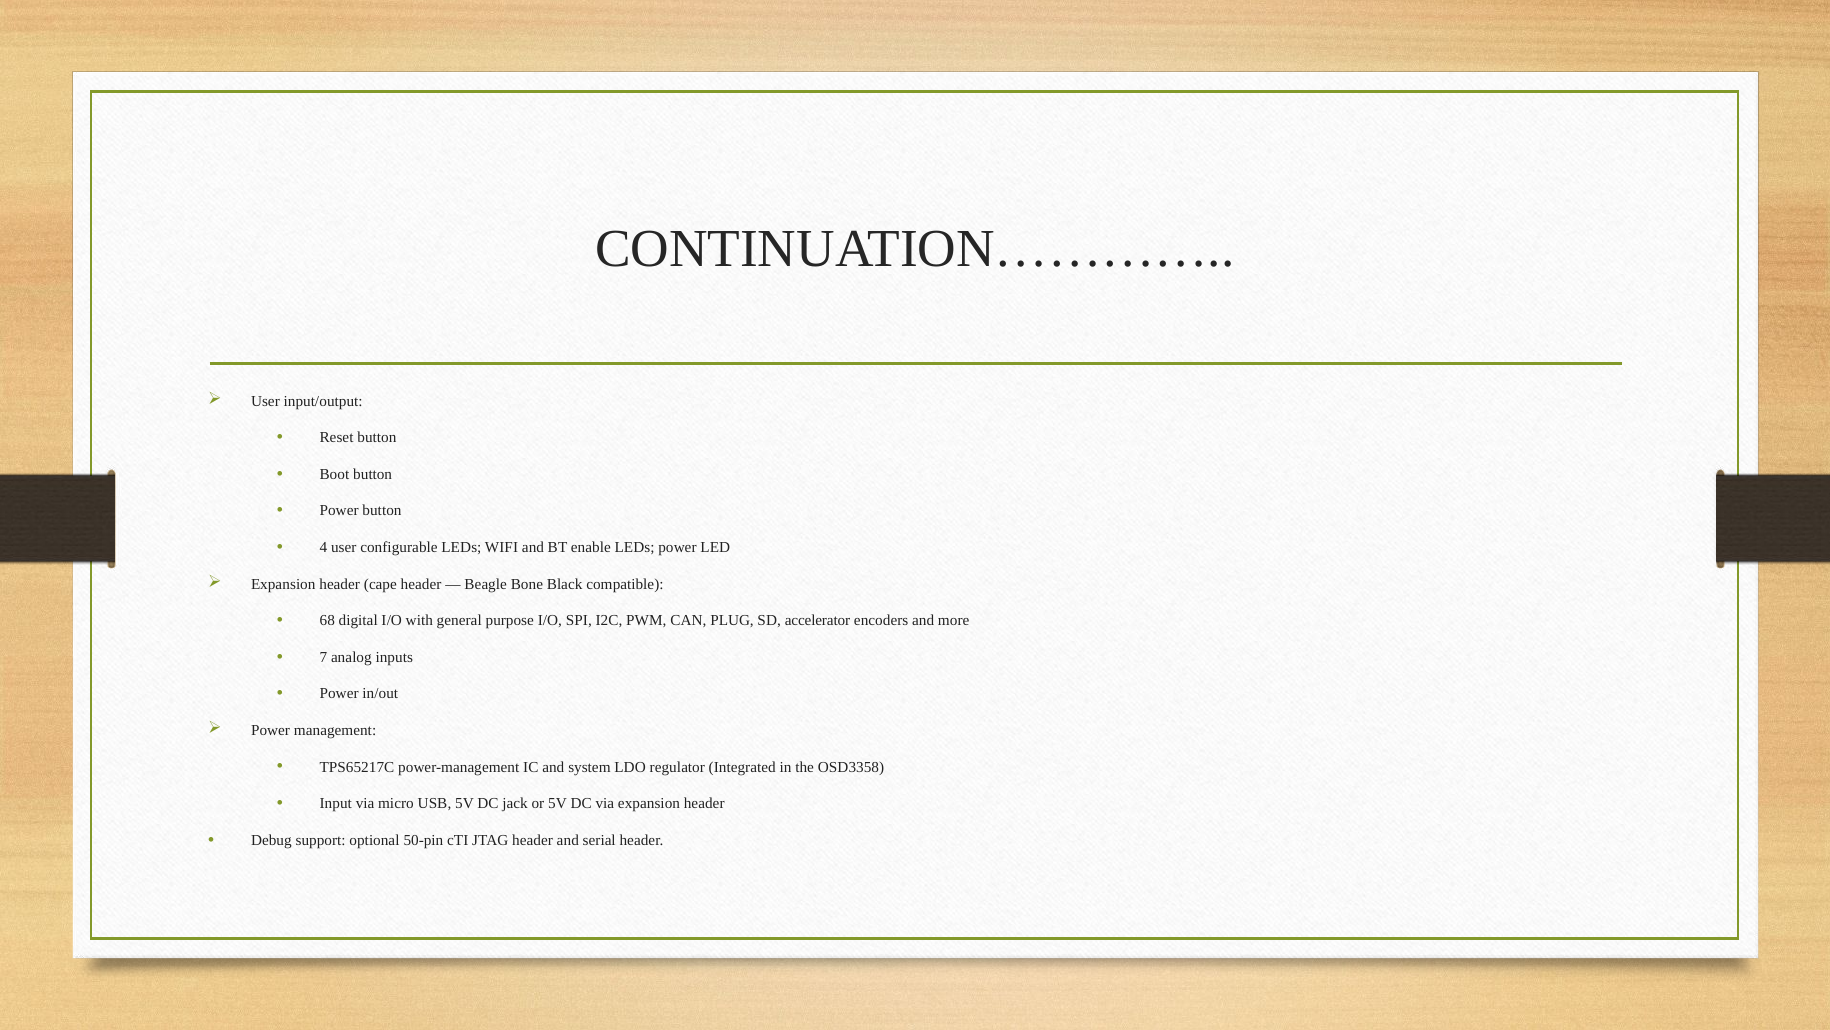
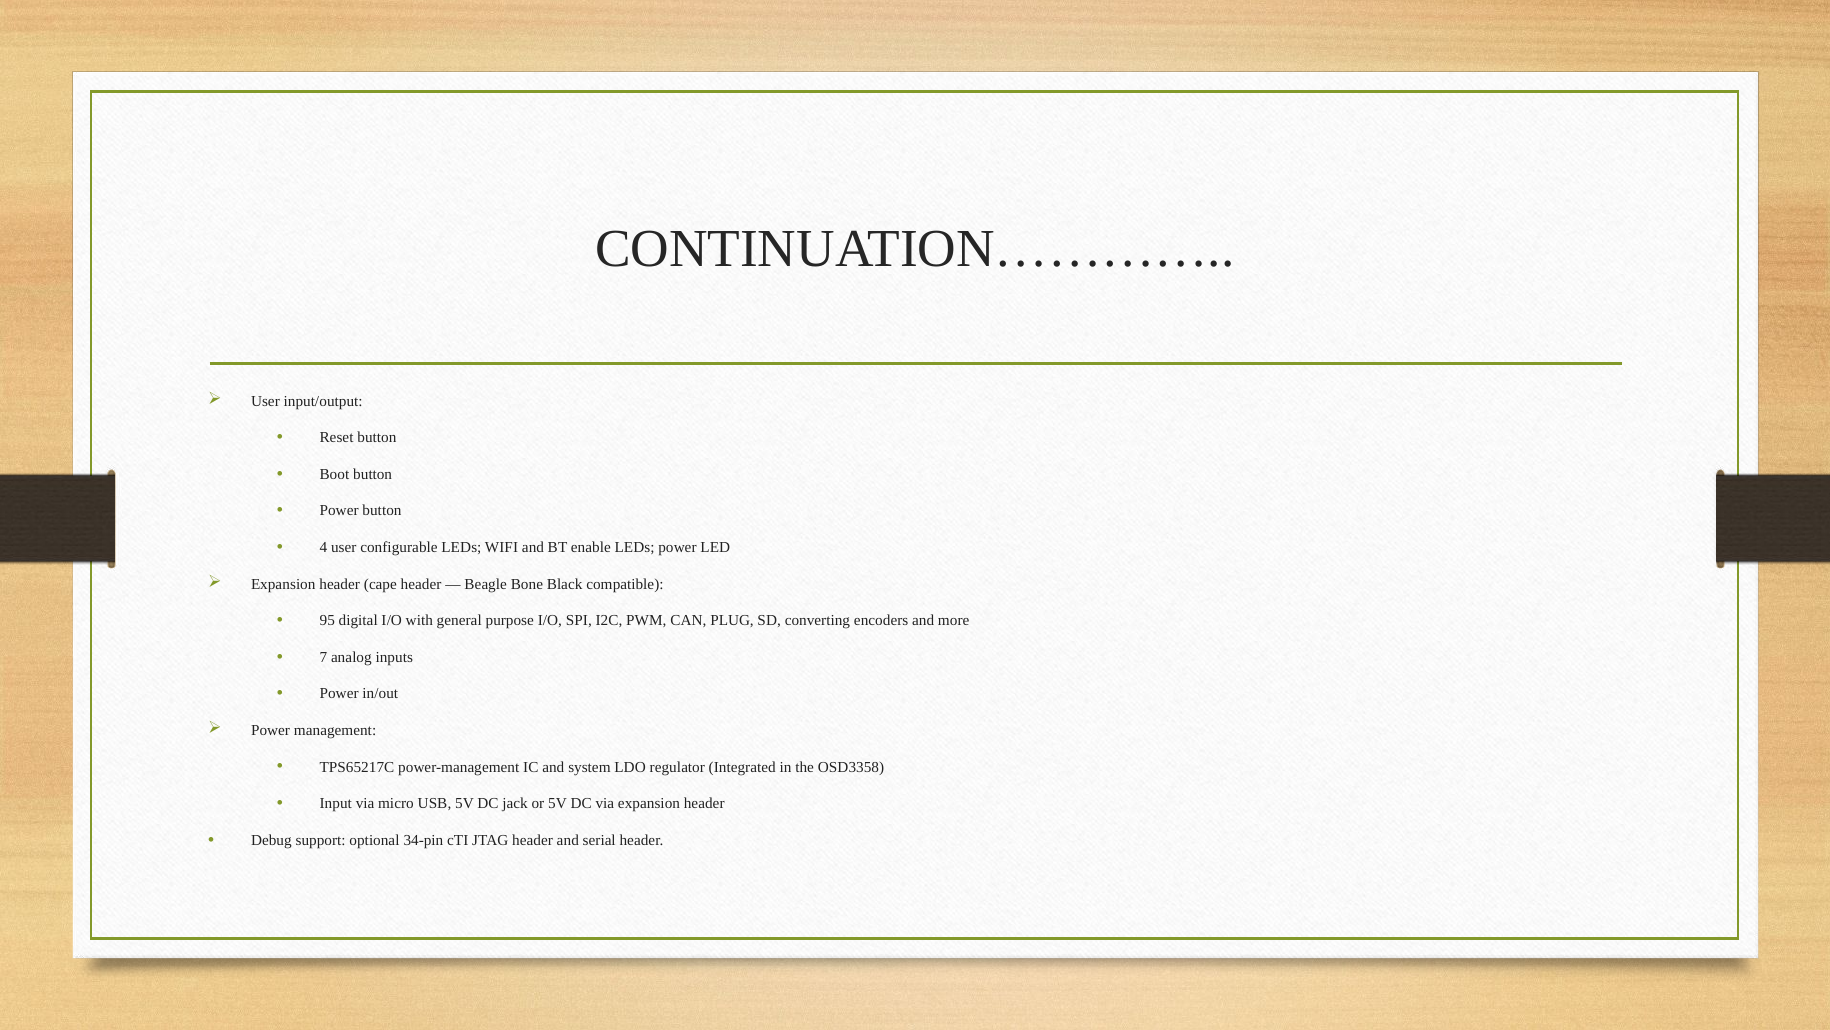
68: 68 -> 95 (327, 620)
accelerator: accelerator -> converting (817, 620)
50-pin: 50-pin -> 34-pin (423, 840)
